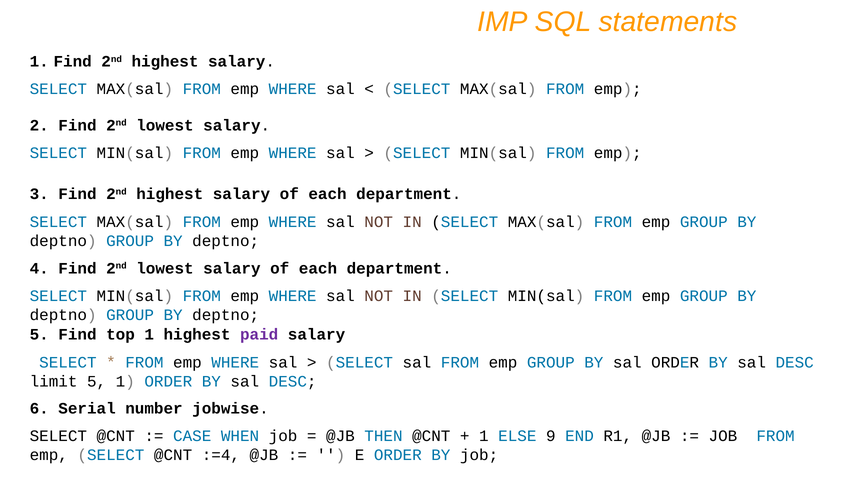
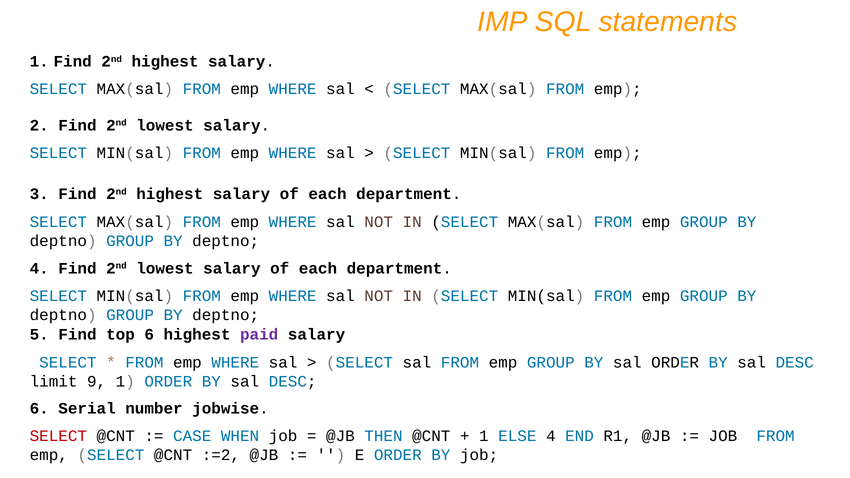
top 1: 1 -> 6 (149, 335)
limit 5: 5 -> 9 (97, 381)
SELECT colour: black -> red (58, 436)
ELSE 9: 9 -> 4 (551, 436)
:=4: :=4 -> :=2 (221, 455)
